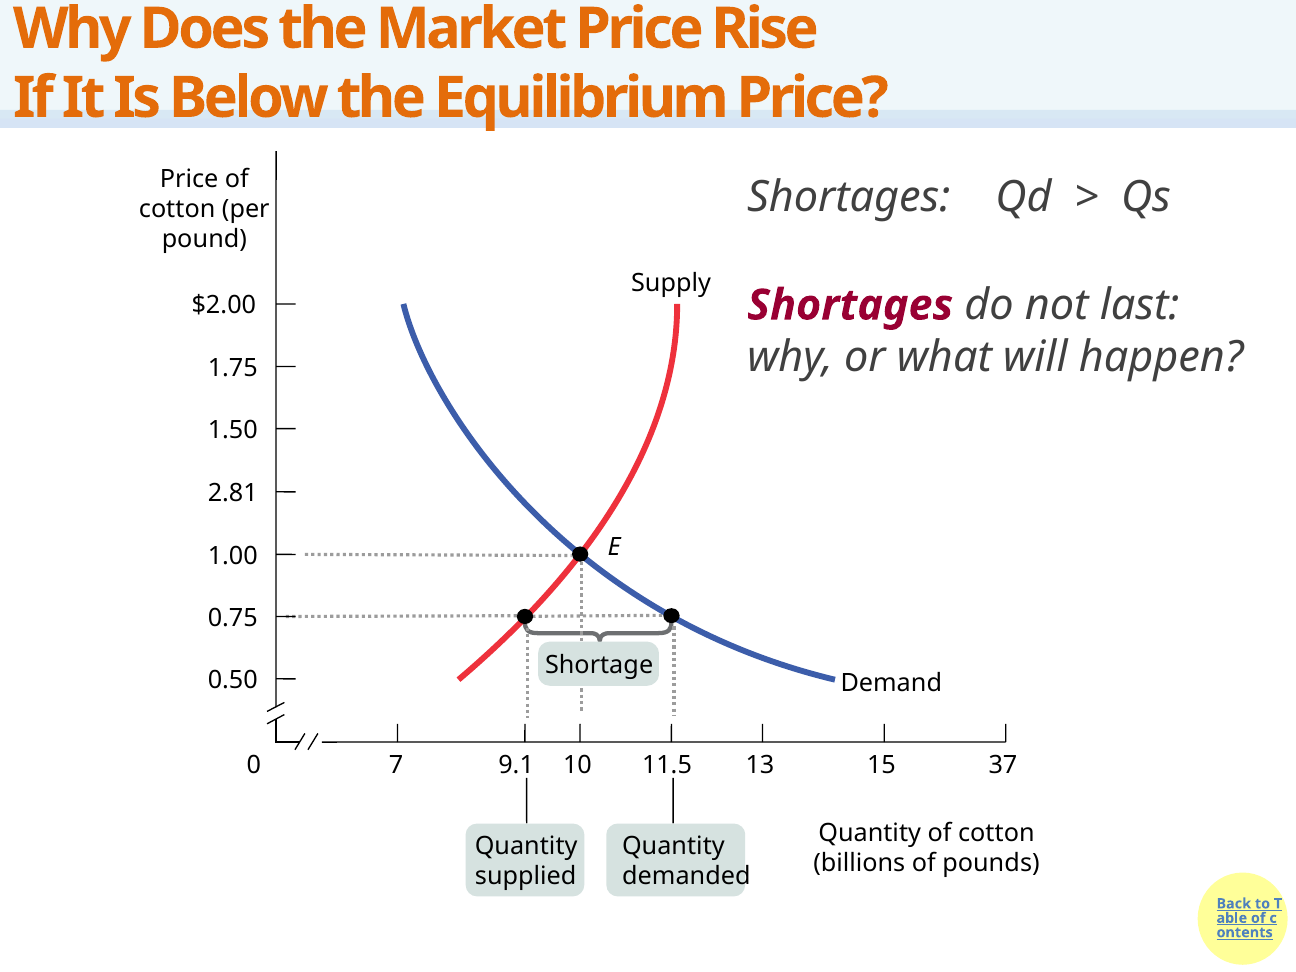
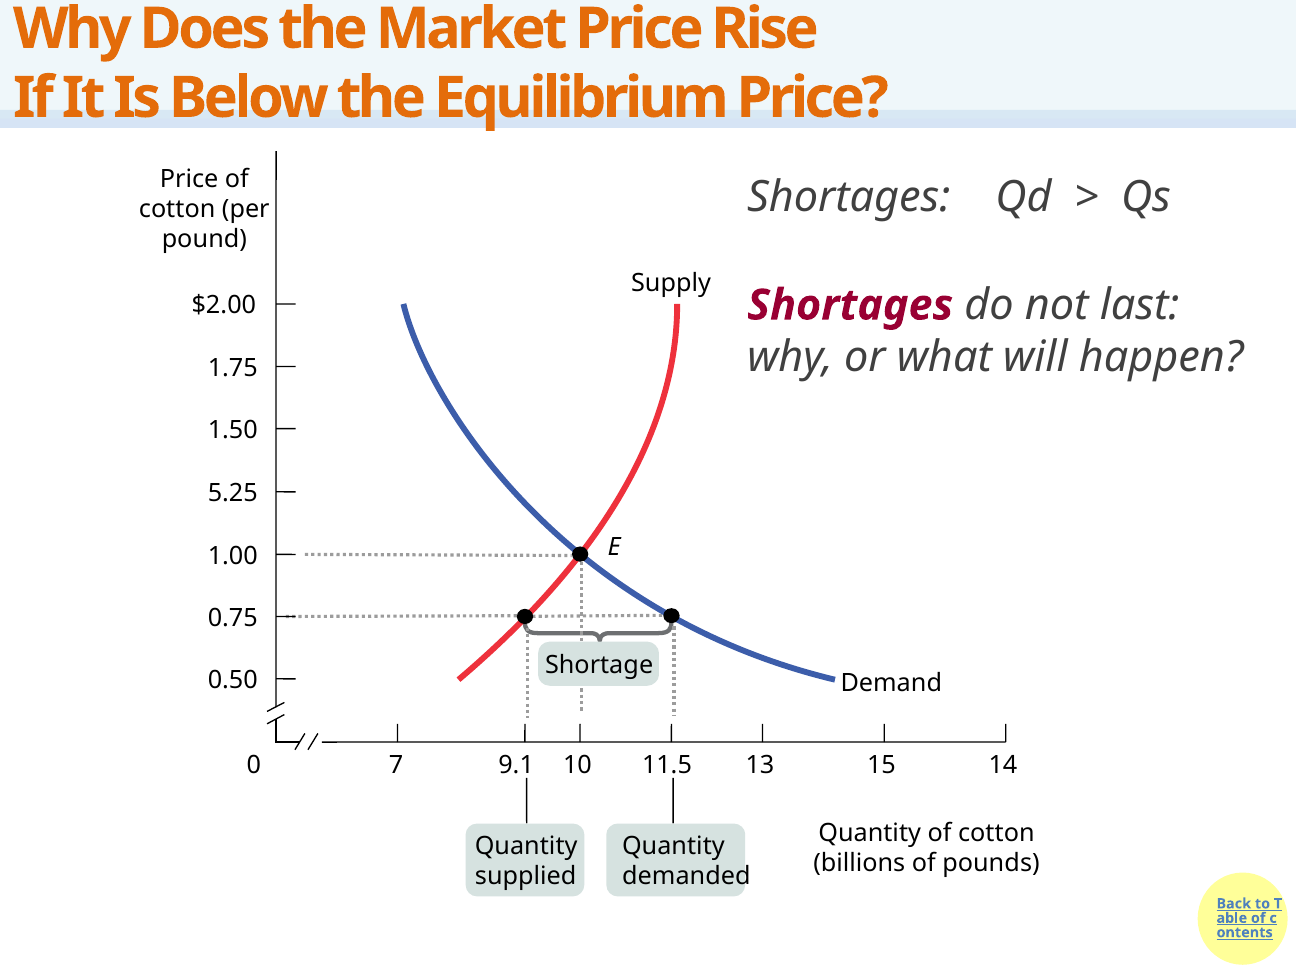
2.81: 2.81 -> 5.25 (233, 493)
37: 37 -> 14 (1003, 765)
